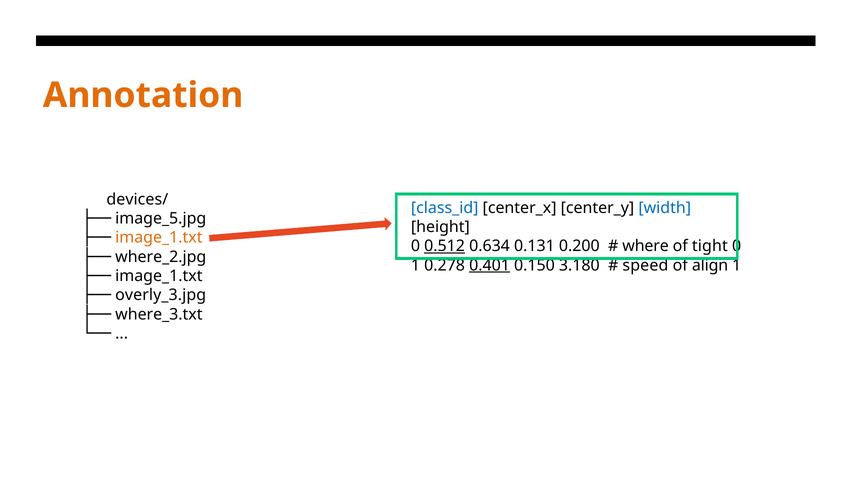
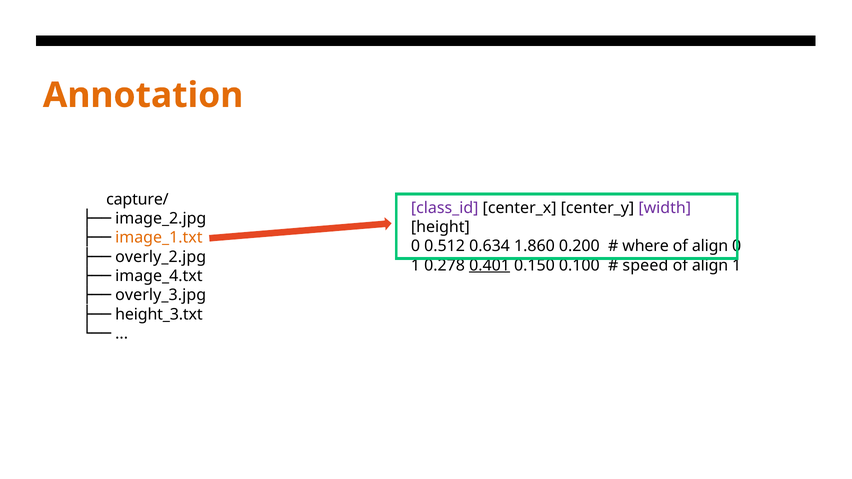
devices/: devices/ -> capture/ (137, 199)
class_id colour: blue -> purple (445, 208)
width colour: blue -> purple (665, 208)
image_5.jpg: image_5.jpg -> image_2.jpg (161, 219)
0.512 underline: present -> none (445, 246)
0.131: 0.131 -> 1.860 (534, 246)
tight: tight -> align (710, 246)
where_2.jpg: where_2.jpg -> overly_2.jpg (161, 257)
3.180: 3.180 -> 0.100 (579, 265)
image_1.txt: image_1.txt -> image_4.txt (159, 276)
where_3.txt: where_3.txt -> height_3.txt (159, 314)
